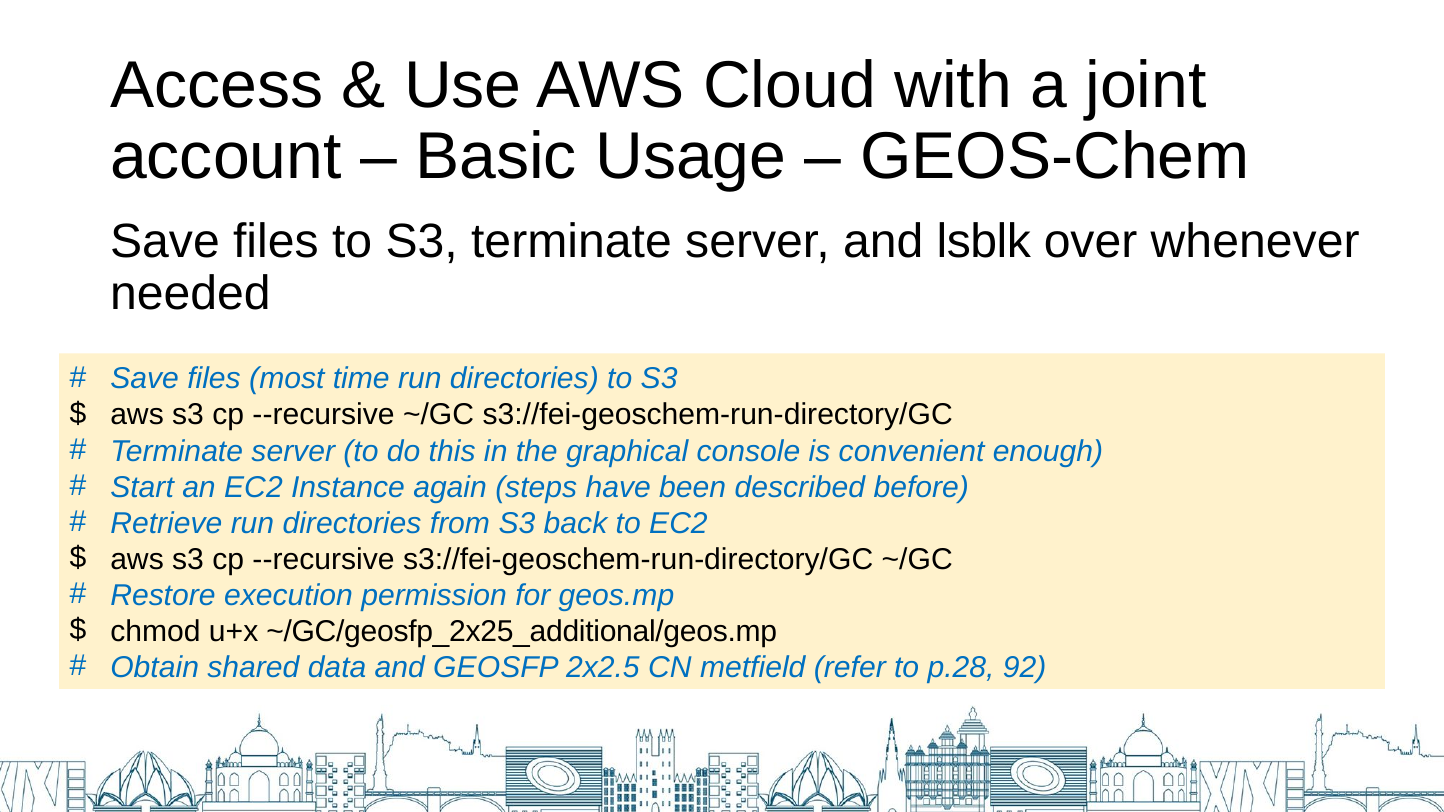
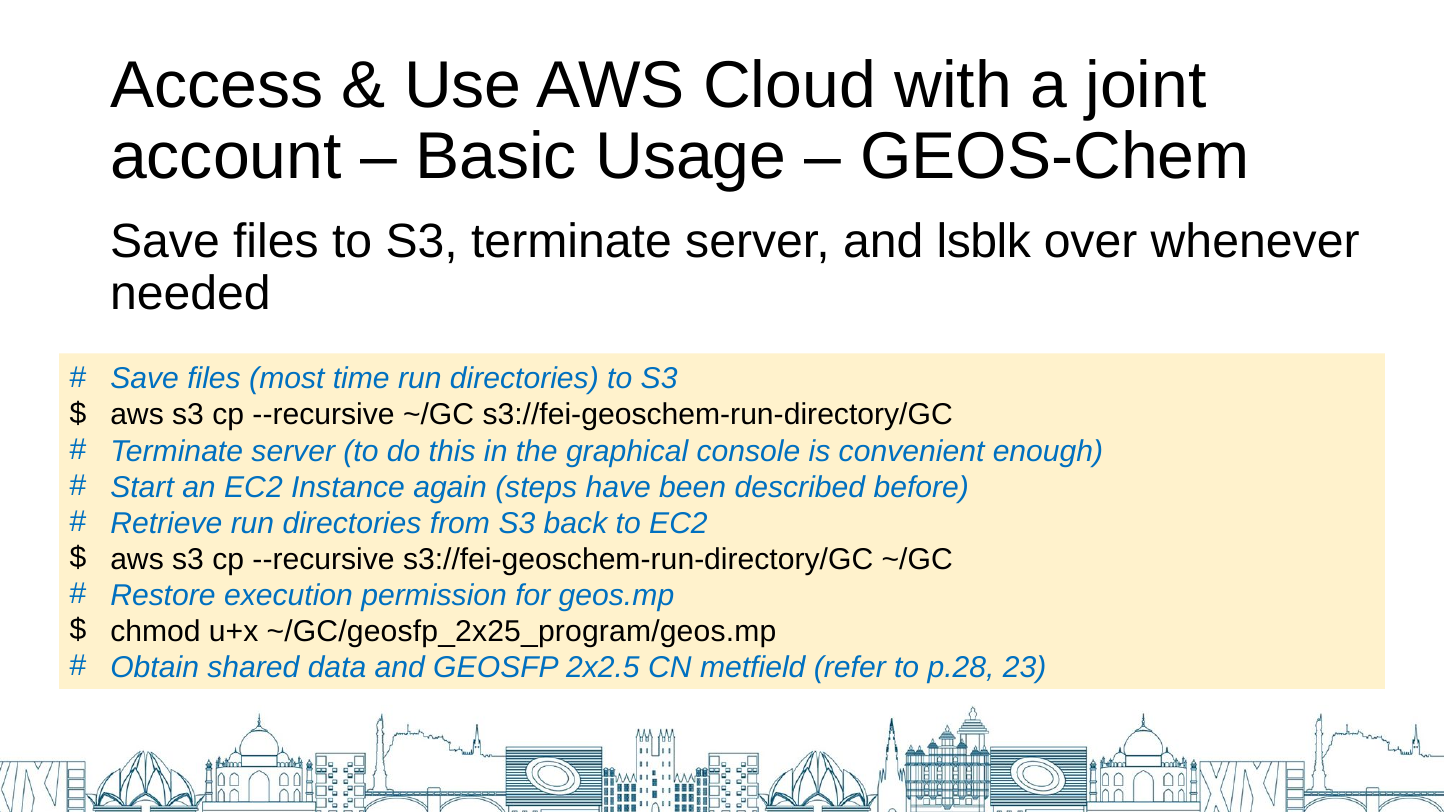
~/GC/geosfp_2x25_additional/geos.mp: ~/GC/geosfp_2x25_additional/geos.mp -> ~/GC/geosfp_2x25_program/geos.mp (521, 632)
92: 92 -> 23 (1025, 668)
